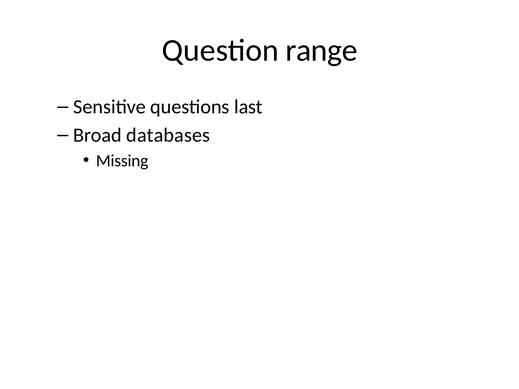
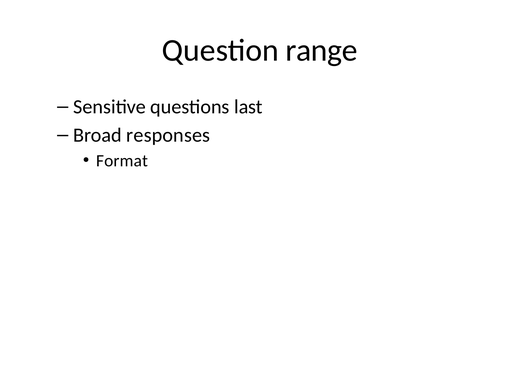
databases: databases -> responses (168, 135)
Missing: Missing -> Format (122, 161)
